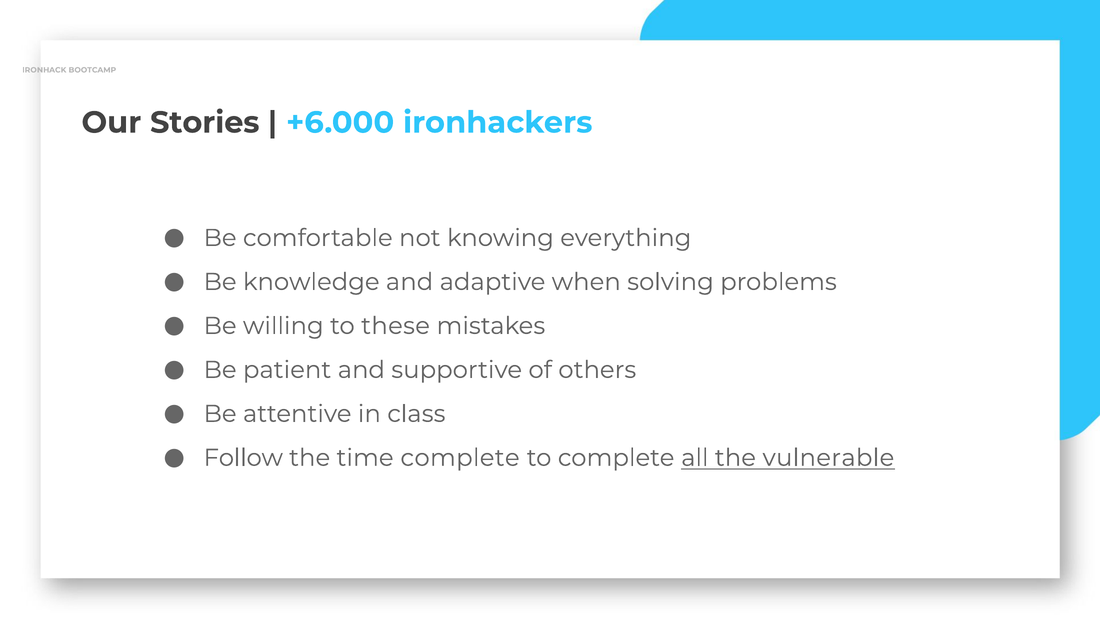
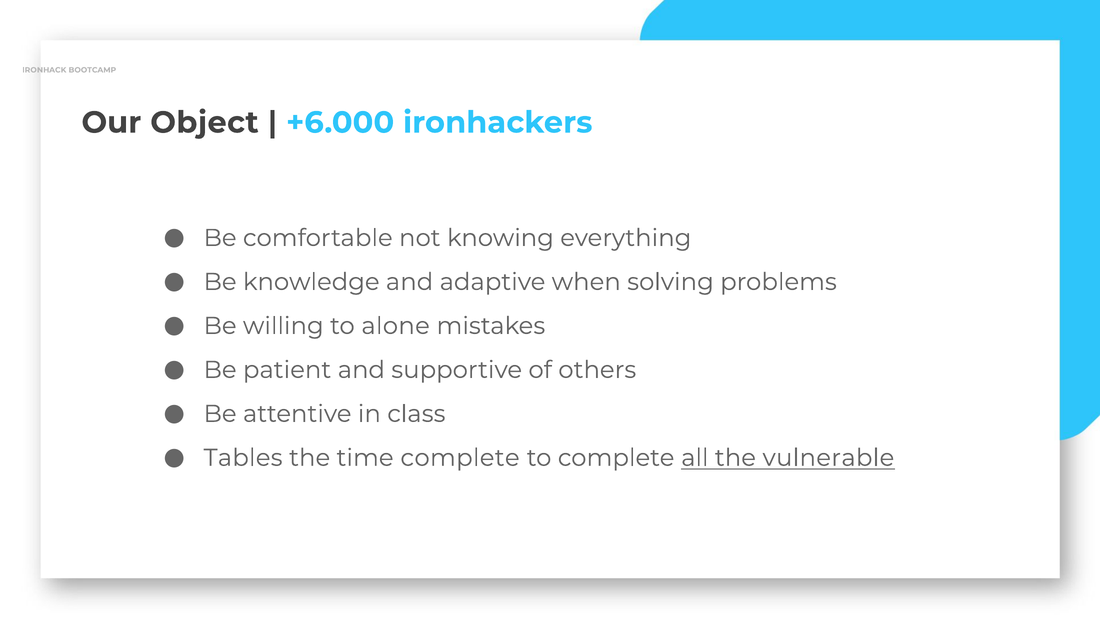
Stories: Stories -> Object (204, 123)
these: these -> alone (396, 326)
Follow: Follow -> Tables (243, 458)
